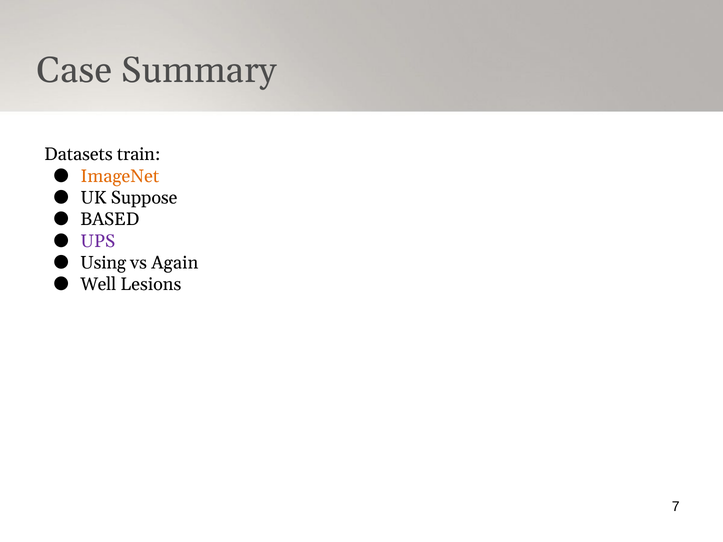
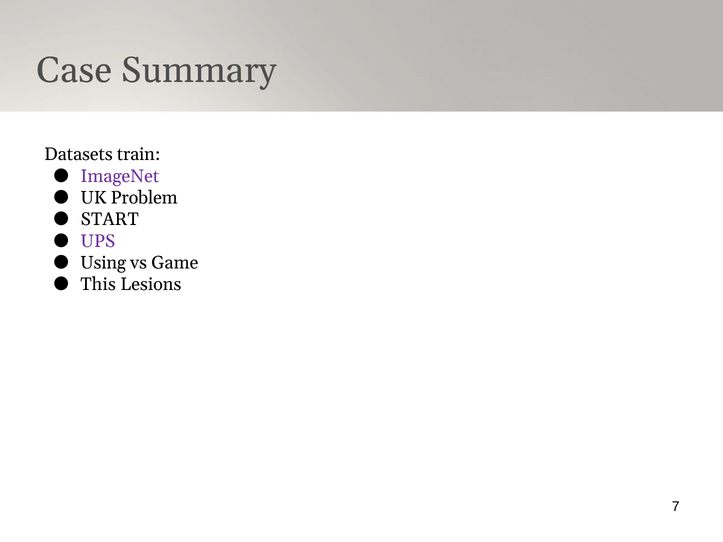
ImageNet colour: orange -> purple (120, 176)
Suppose: Suppose -> Problem (144, 198)
BASED: BASED -> START (110, 220)
Again: Again -> Game (175, 263)
Well: Well -> This (98, 285)
